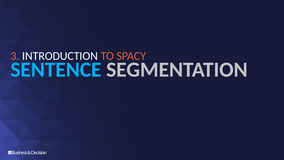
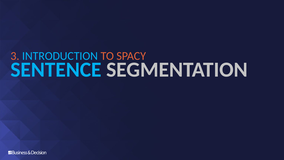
INTRODUCTION colour: white -> light blue (60, 56)
